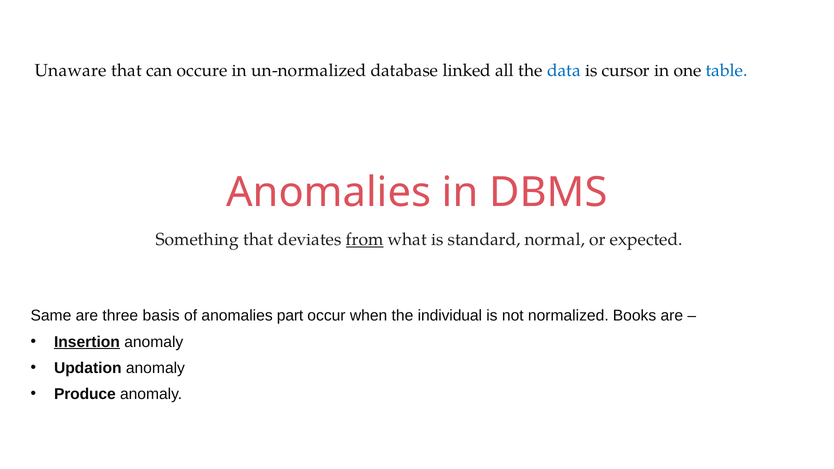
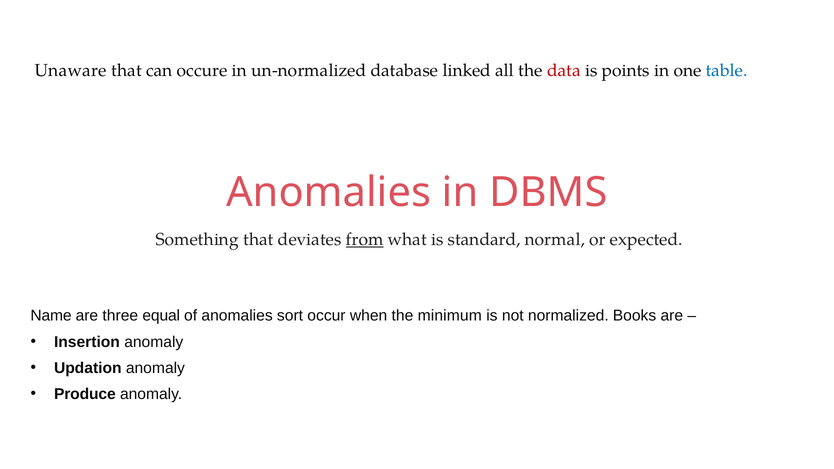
data colour: blue -> red (564, 71)
cursor: cursor -> points (626, 71)
Same: Same -> Name (51, 316)
basis: basis -> equal (161, 316)
part: part -> sort (290, 316)
individual: individual -> minimum (450, 316)
Insertion underline: present -> none (87, 342)
